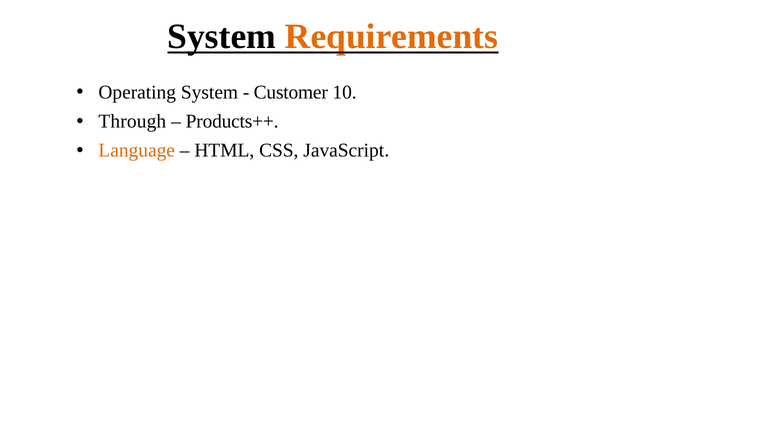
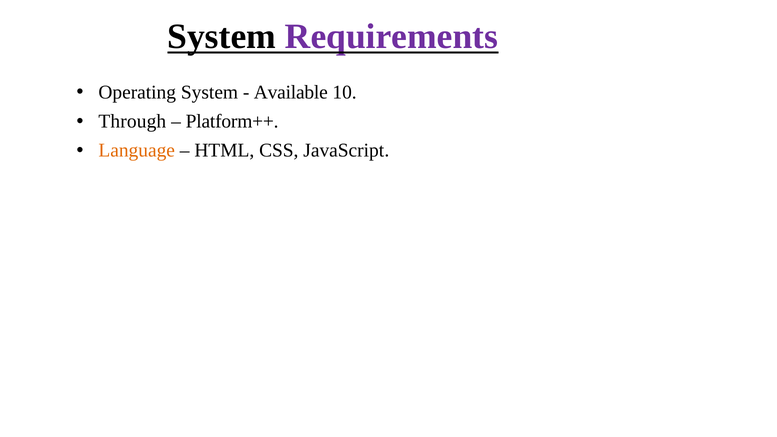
Requirements colour: orange -> purple (391, 37)
Customer: Customer -> Available (291, 92)
Products++: Products++ -> Platform++ (232, 121)
